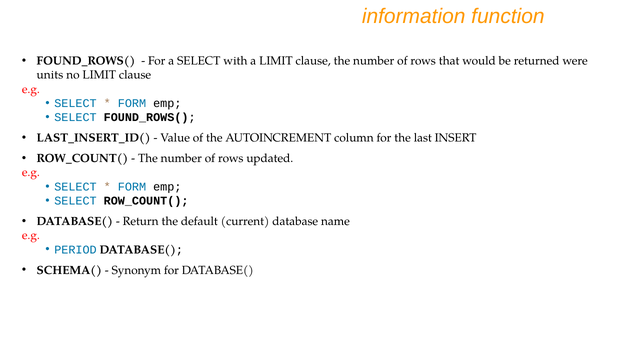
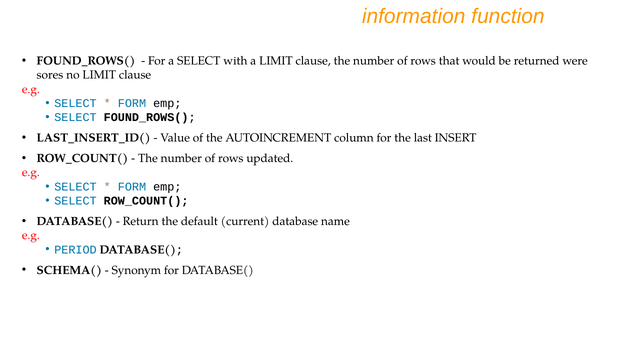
units: units -> sores (50, 75)
